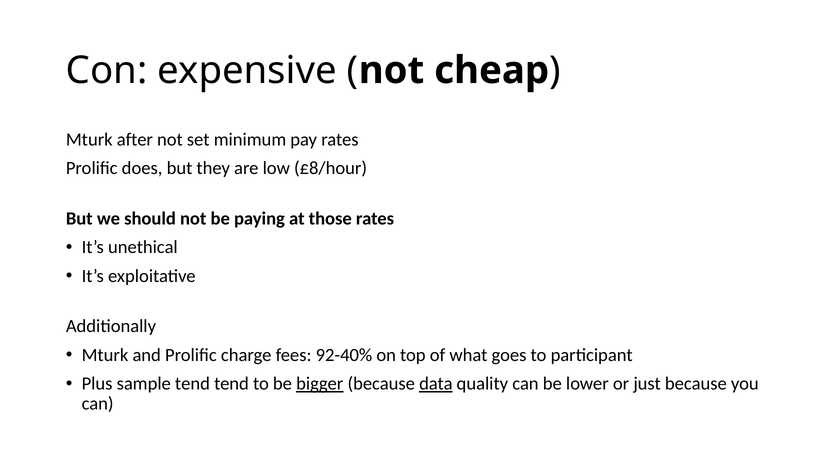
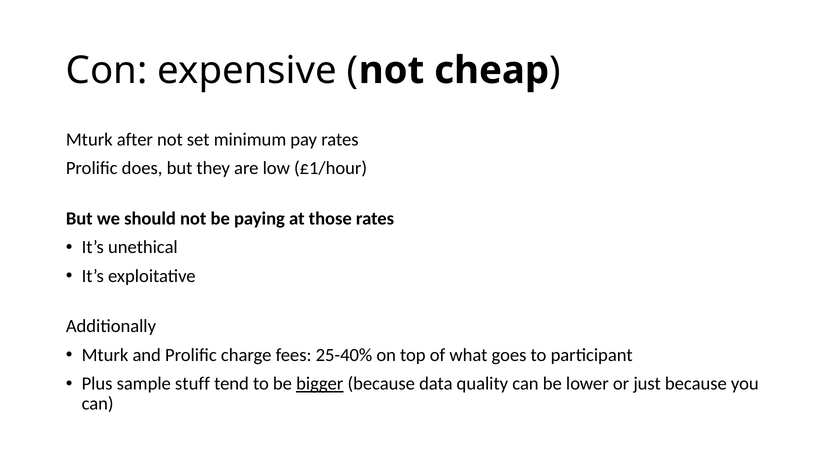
£8/hour: £8/hour -> £1/hour (331, 168)
92-40%: 92-40% -> 25-40% (344, 355)
sample tend: tend -> stuff (192, 384)
data underline: present -> none (436, 384)
